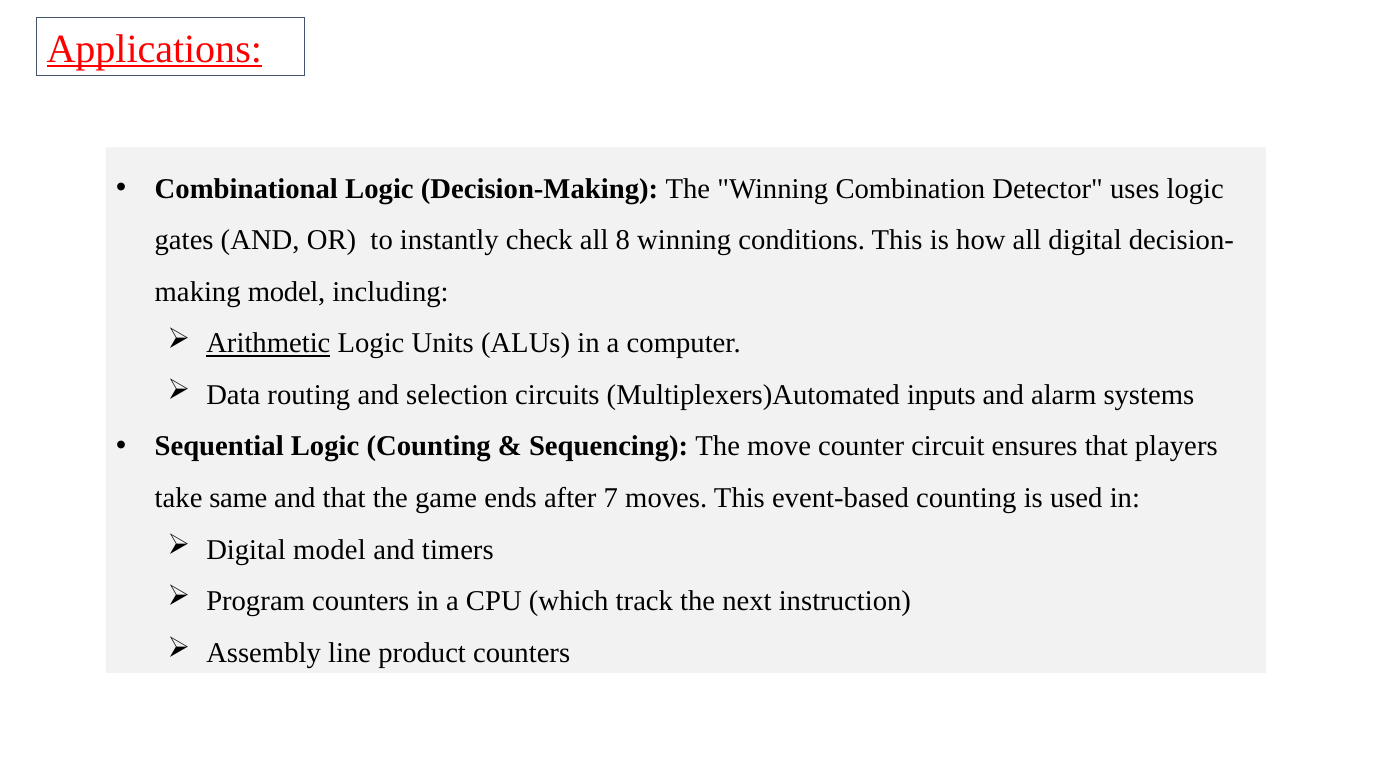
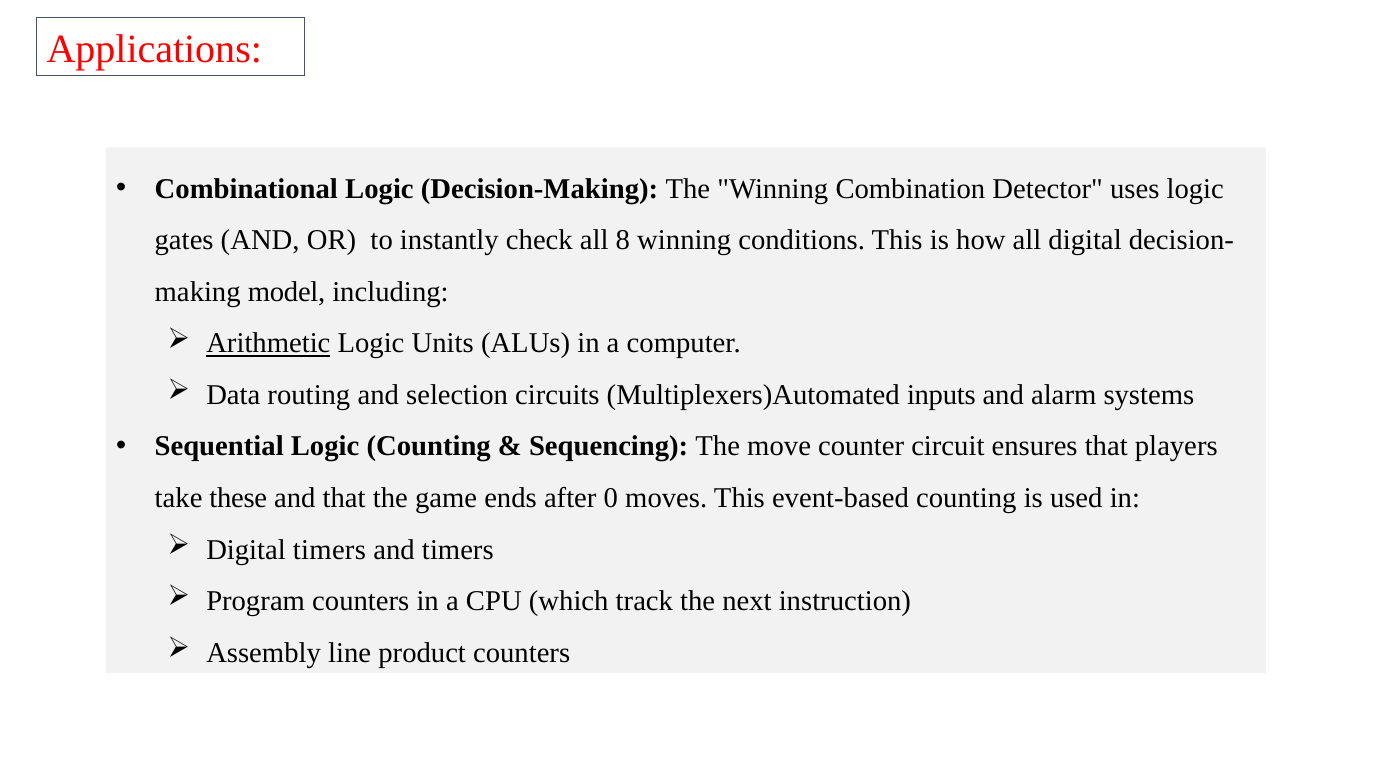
Applications underline: present -> none (154, 49)
same: same -> these (238, 498)
7: 7 -> 0 (611, 498)
Digital model: model -> timers (329, 550)
